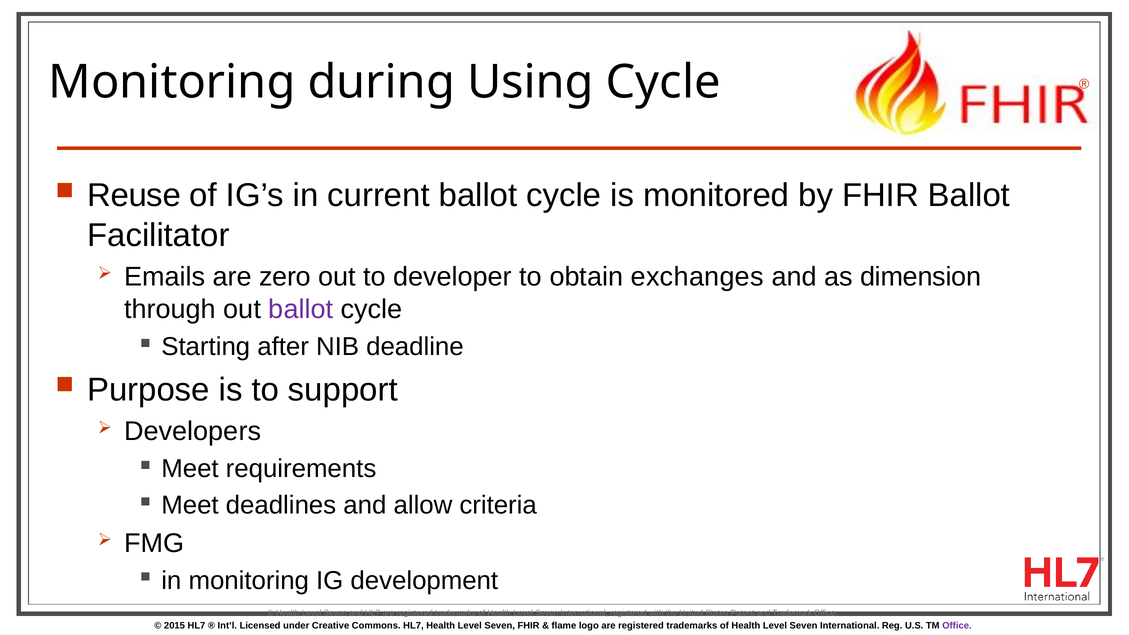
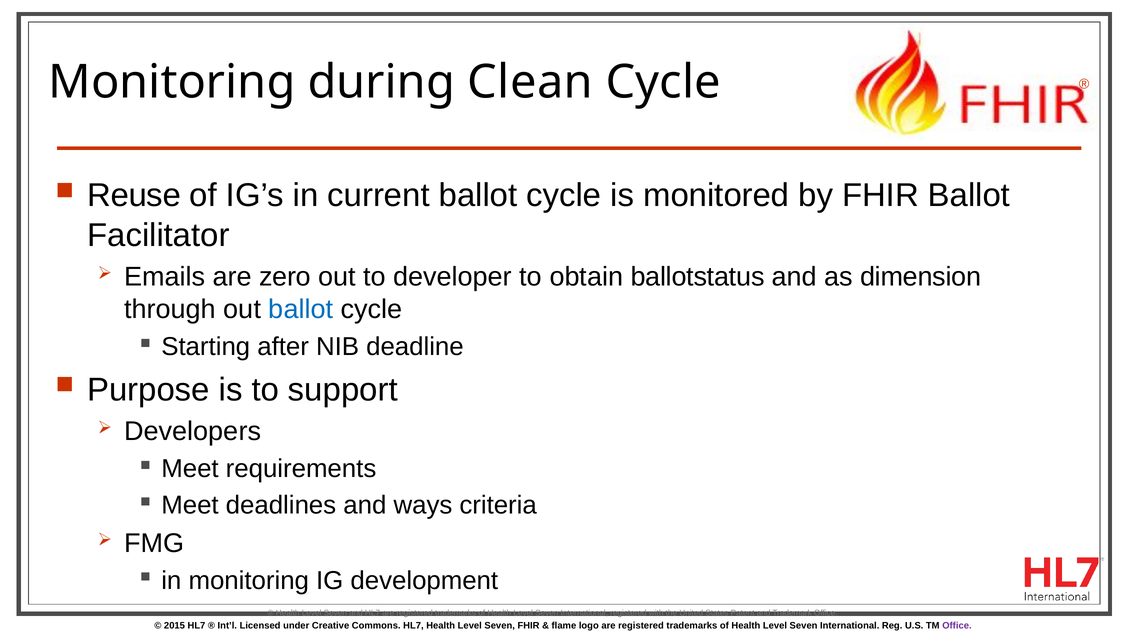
Using: Using -> Clean (530, 82)
exchanges: exchanges -> ballotstatus (698, 277)
ballot colour: purple -> blue (301, 309)
allow: allow -> ways (423, 505)
